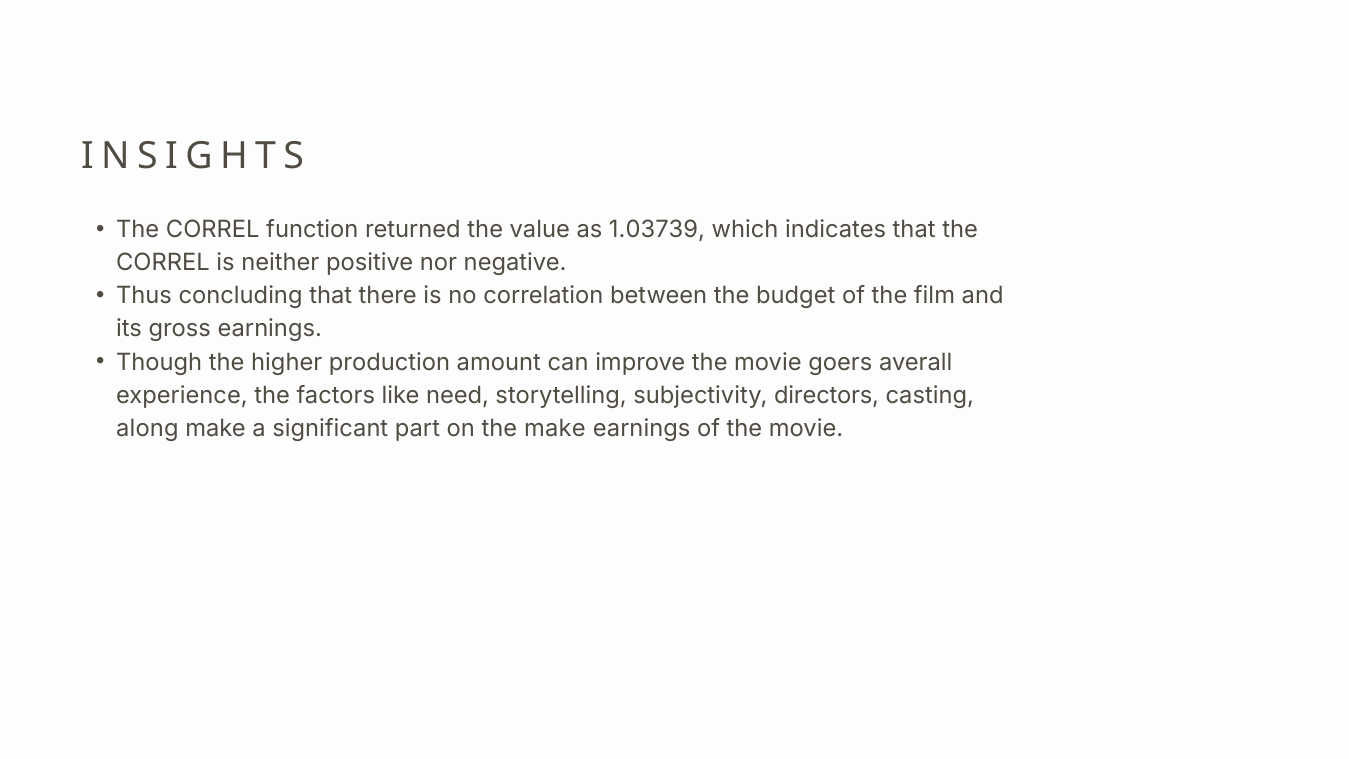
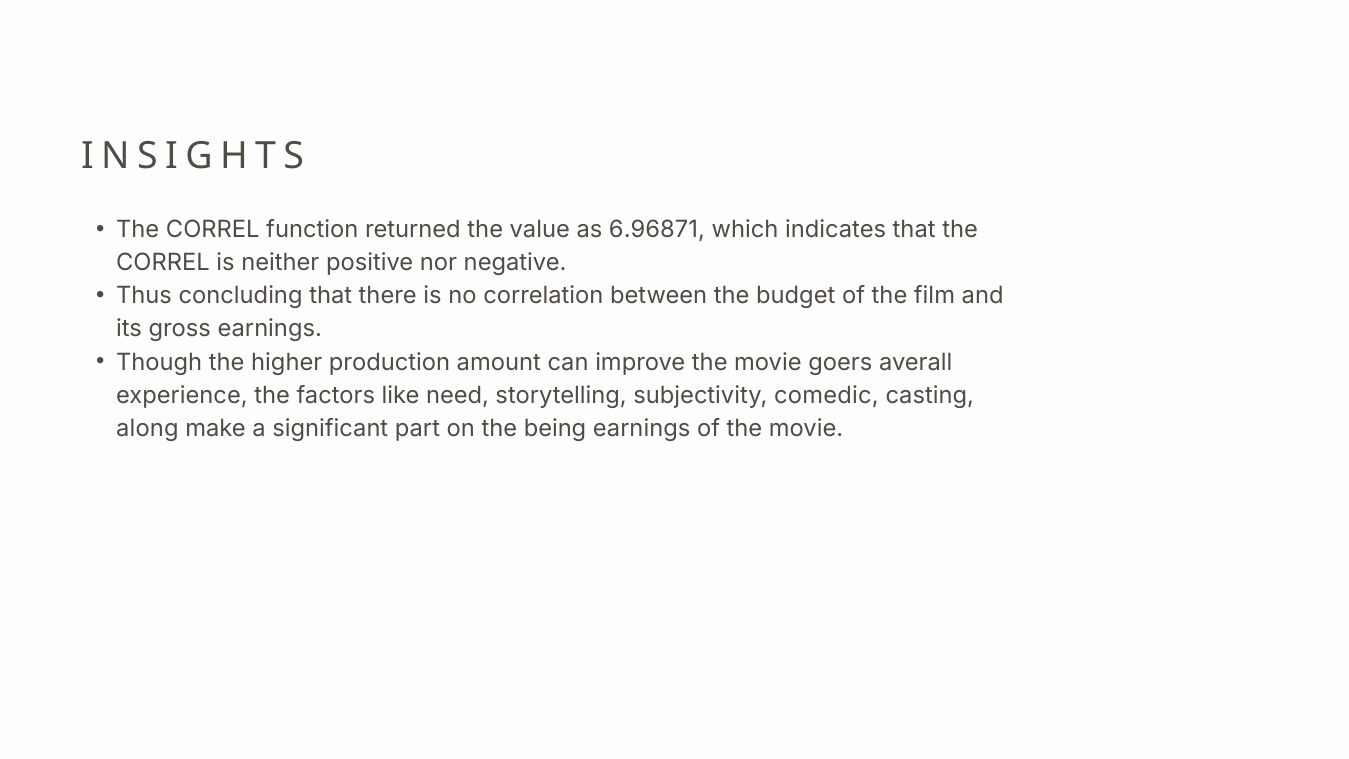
1.03739: 1.03739 -> 6.96871 (657, 229)
directors: directors -> comedic (826, 395)
the make: make -> being (555, 428)
